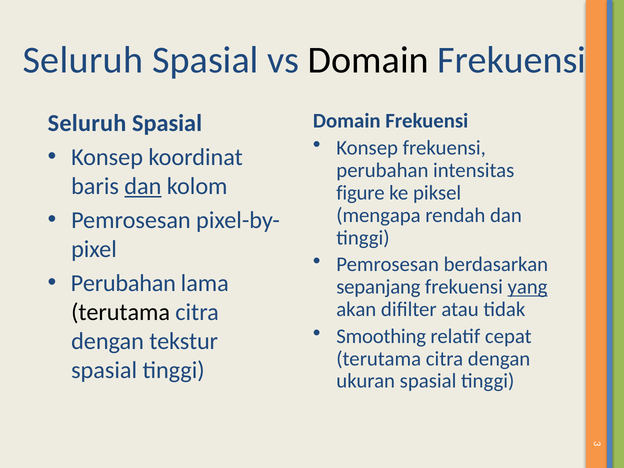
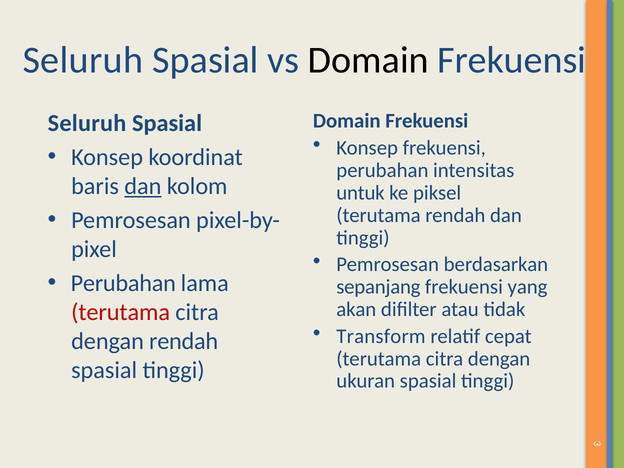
figure: figure -> untuk (361, 193)
mengapa: mengapa -> terutama (379, 215)
yang underline: present -> none (528, 287)
terutama colour: black -> red (121, 312)
Smoothing: Smoothing -> Transform (381, 336)
dengan tekstur: tekstur -> rendah (184, 341)
